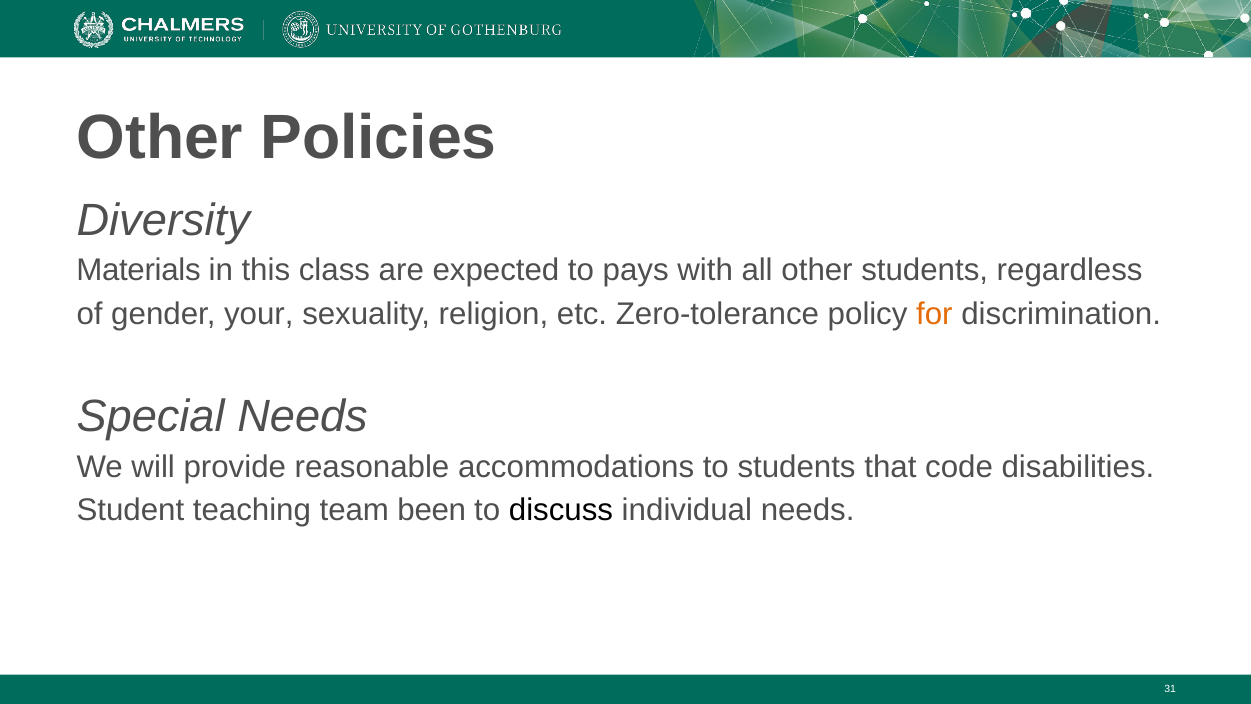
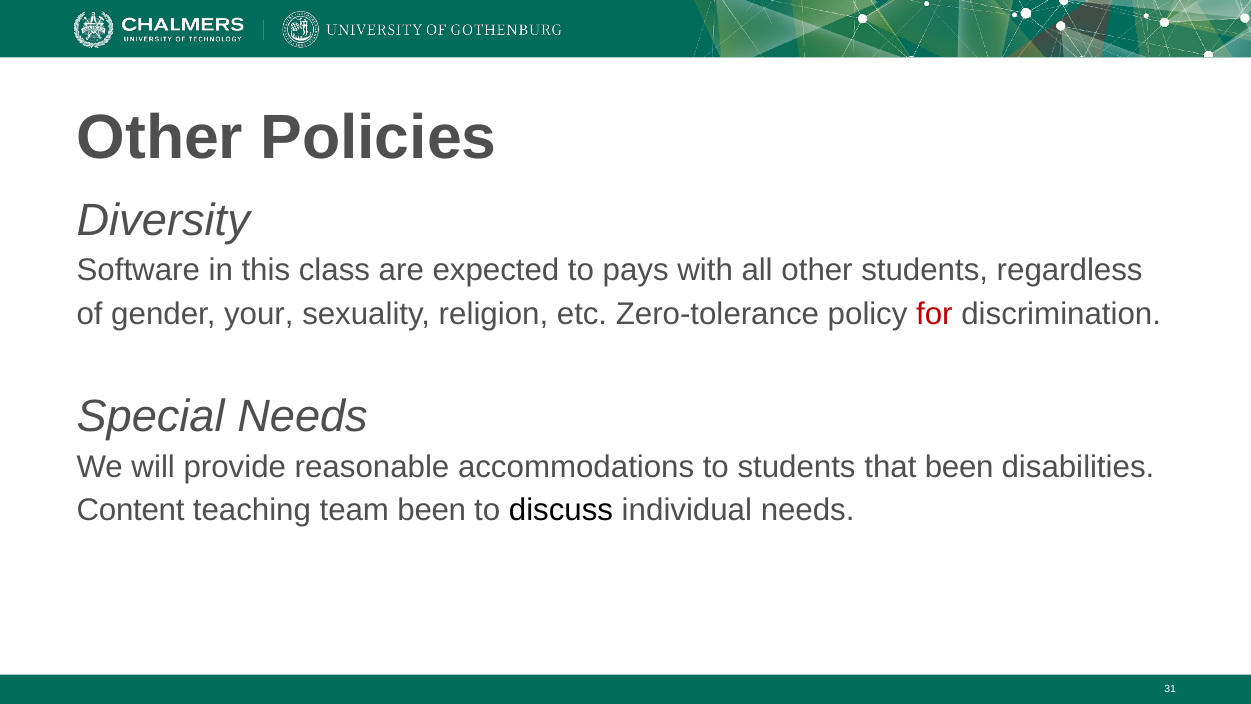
Materials: Materials -> Software (138, 271)
for colour: orange -> red (934, 314)
that code: code -> been (959, 467)
Student: Student -> Content (131, 510)
